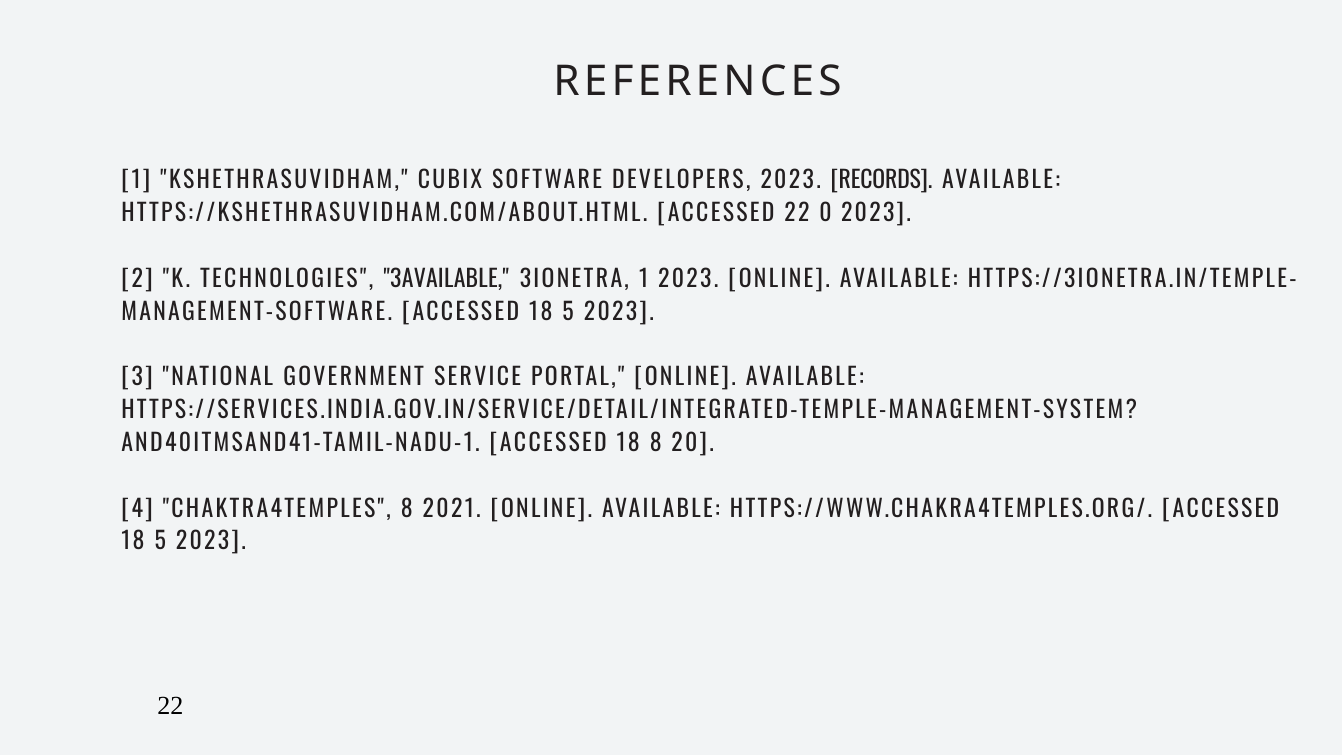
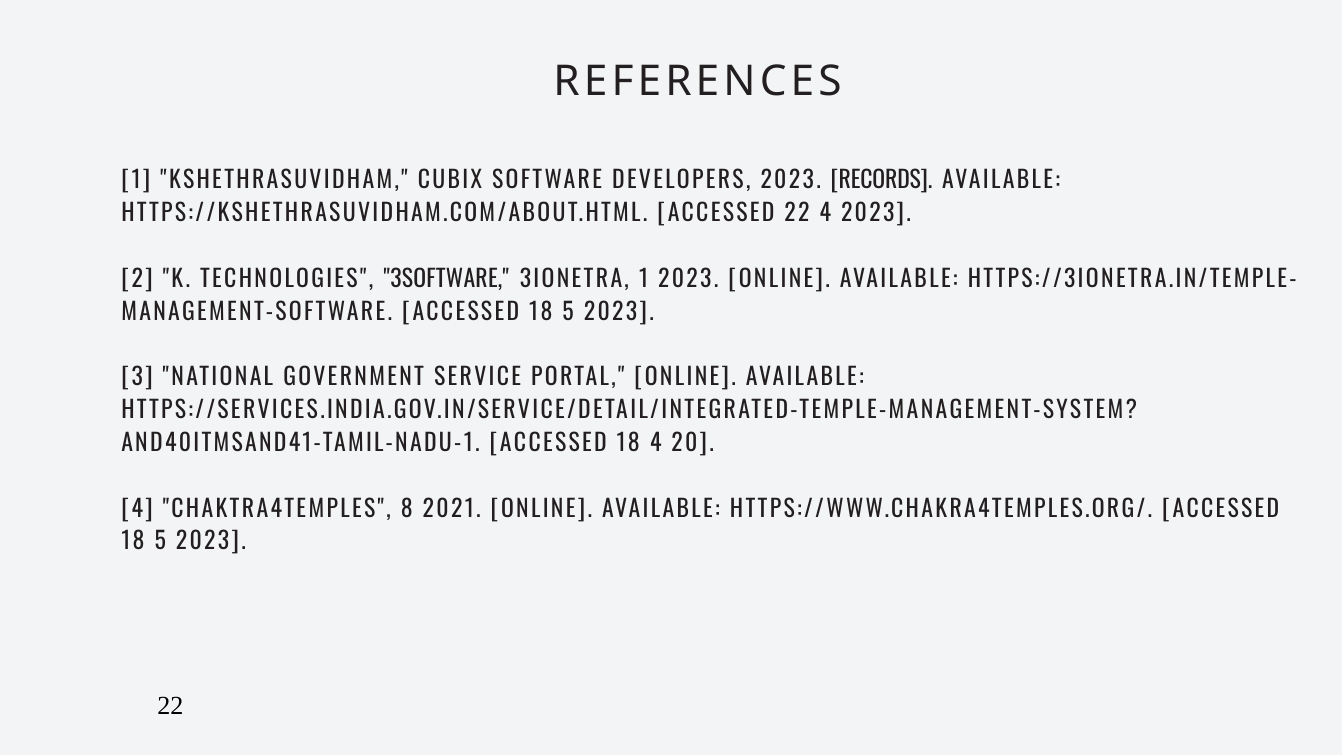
22 0: 0 -> 4 (825, 214)
3AVAILABLE: 3AVAILABLE -> 3SOFTWARE (446, 279)
18 8: 8 -> 4 (656, 444)
